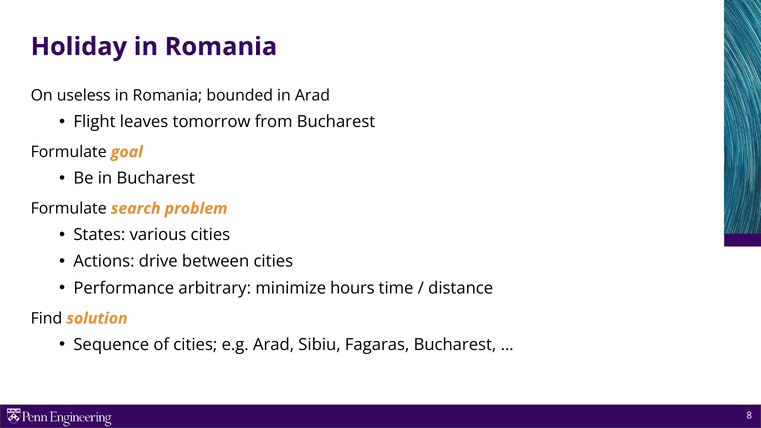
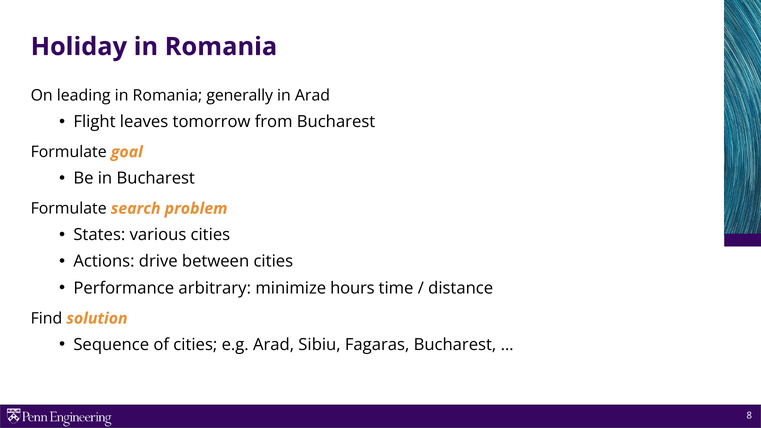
useless: useless -> leading (84, 96)
bounded: bounded -> generally (240, 96)
